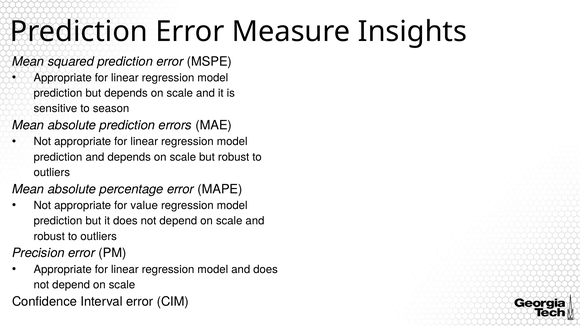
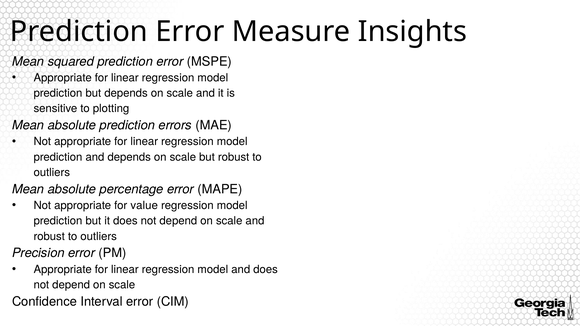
season: season -> plotting (111, 109)
